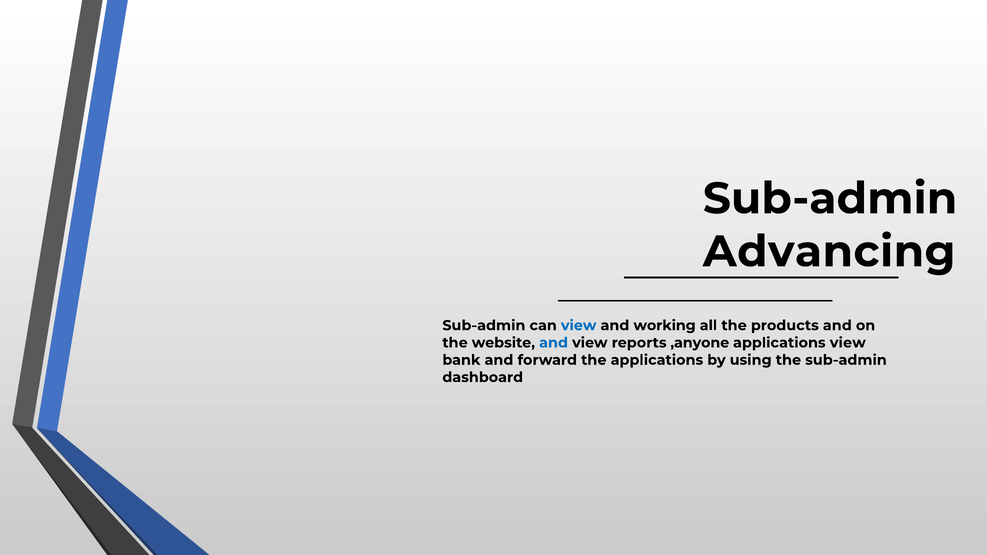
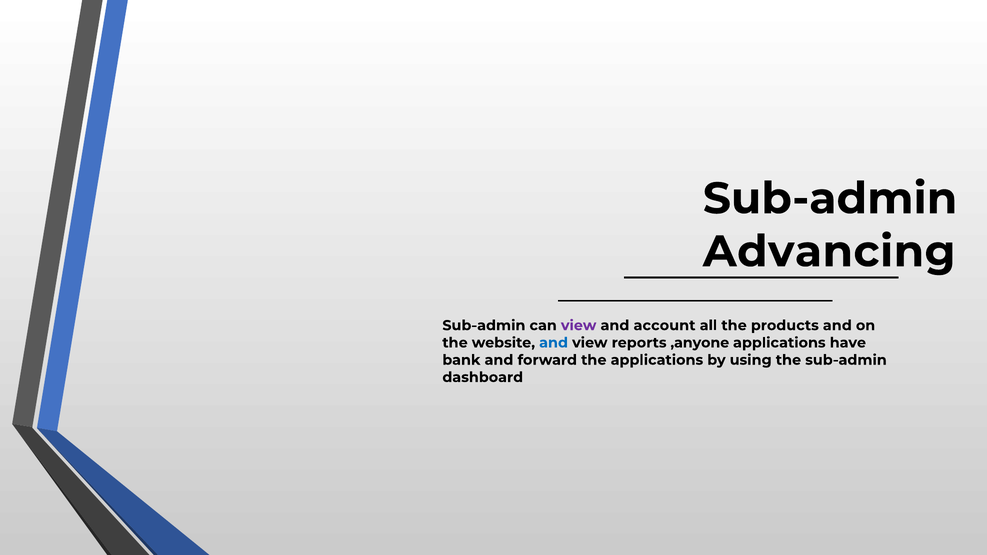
view colour: blue -> purple (579, 326)
working: working -> account (665, 326)
applications view: view -> have (848, 343)
